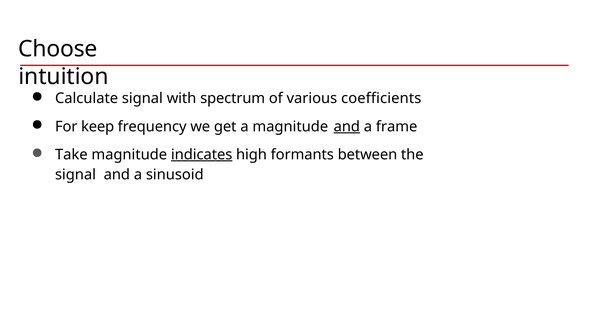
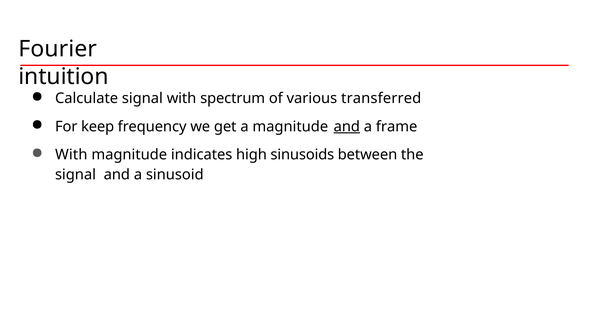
Choose: Choose -> Fourier (58, 49)
coefficients: coefficients -> transferred (381, 98)
Take: Take -> With (71, 155)
indicates underline: present -> none (202, 155)
formants: formants -> sinusoids (302, 155)
